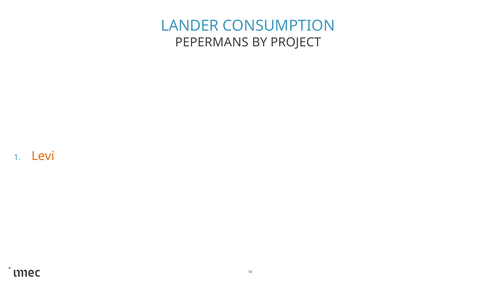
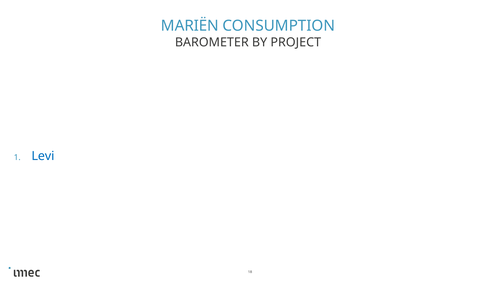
LANDER: LANDER -> MARIËN (190, 26)
PEPERMANS: PEPERMANS -> BAROMETER (212, 42)
Levi colour: orange -> blue (43, 156)
